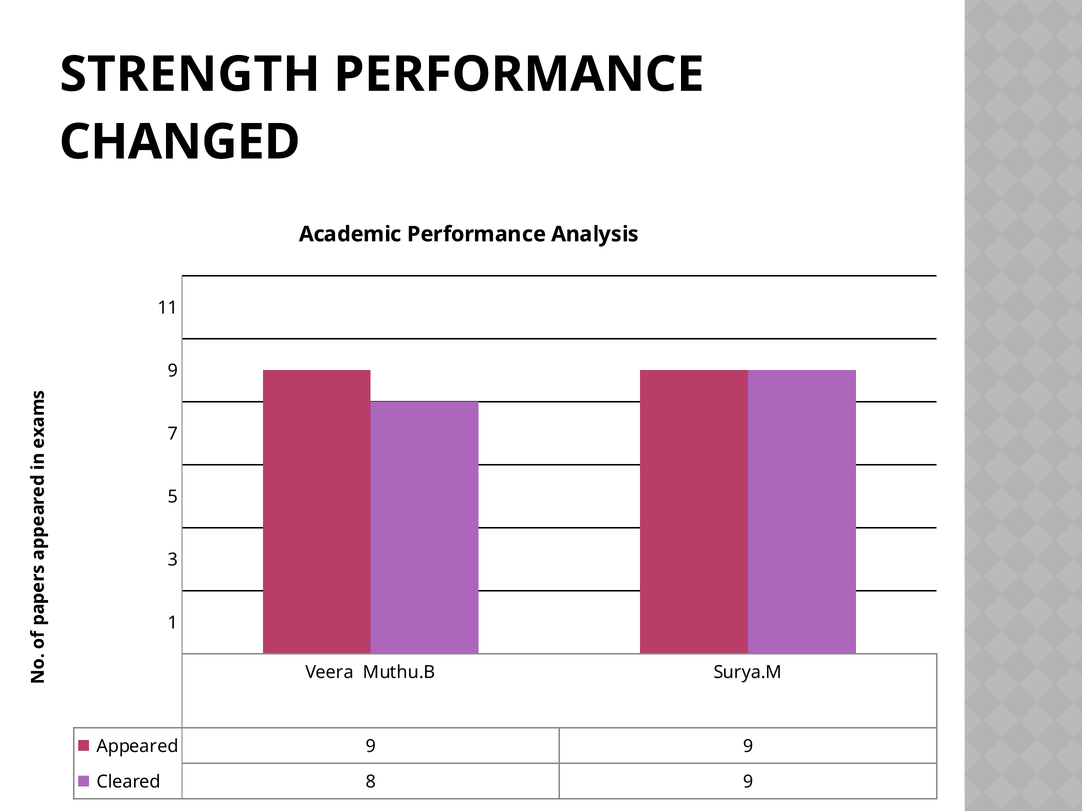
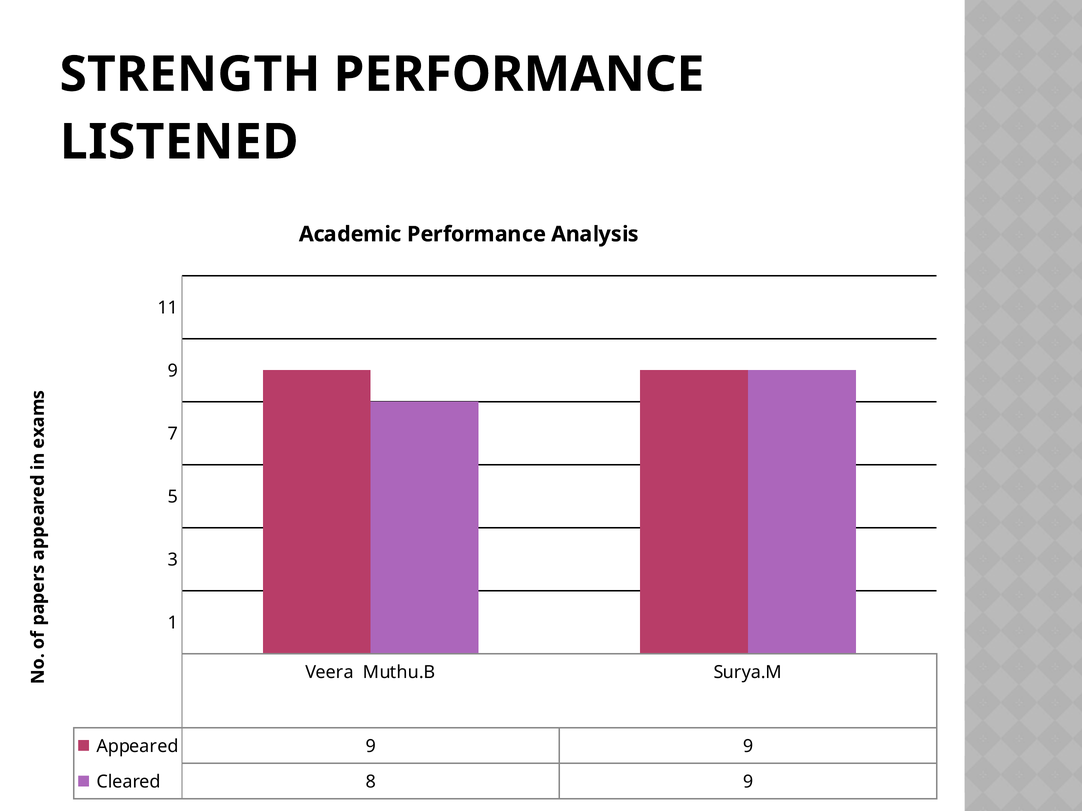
CHANGED: CHANGED -> LISTENED (179, 142)
